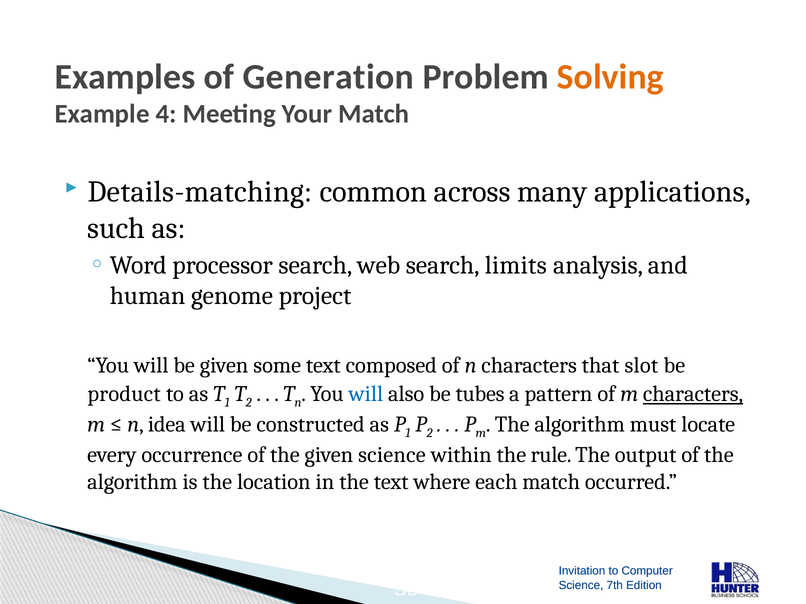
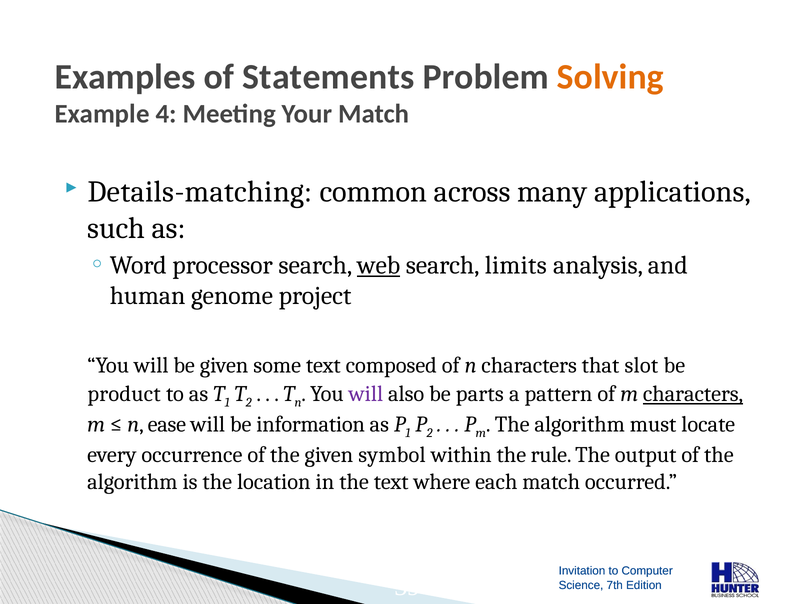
Generation: Generation -> Statements (328, 77)
web underline: none -> present (379, 265)
will colour: blue -> purple (366, 394)
tubes: tubes -> parts (480, 394)
idea: idea -> ease (167, 425)
constructed: constructed -> information (311, 425)
given science: science -> symbol (392, 455)
